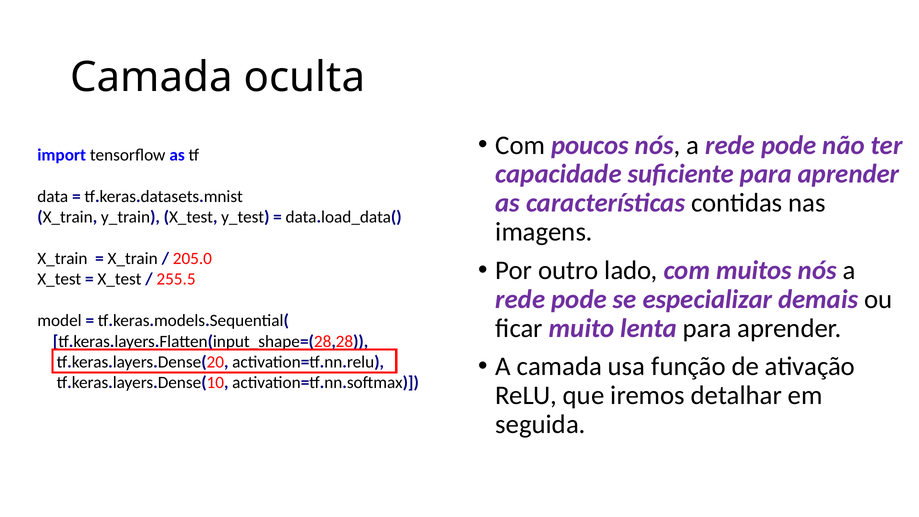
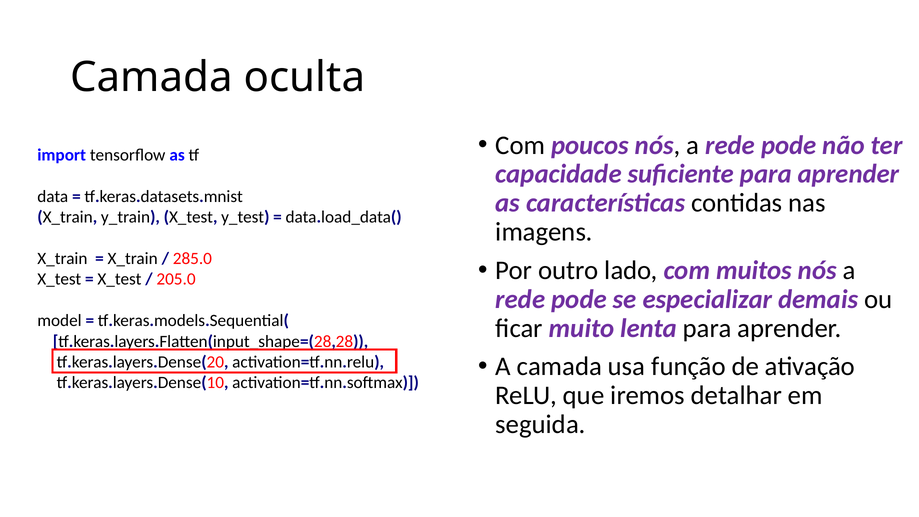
205.0: 205.0 -> 285.0 (192, 259)
255.5: 255.5 -> 205.0 (176, 279)
